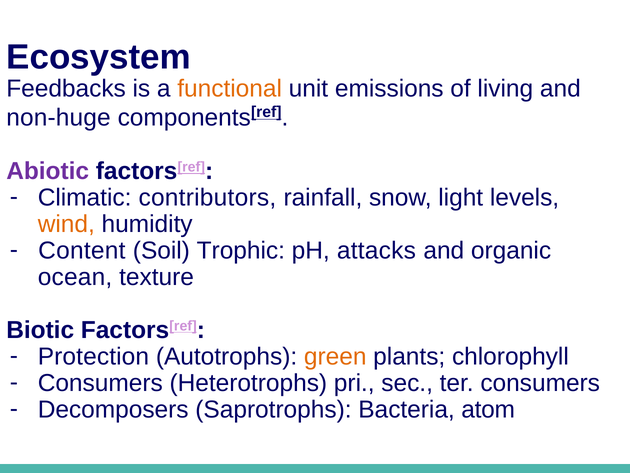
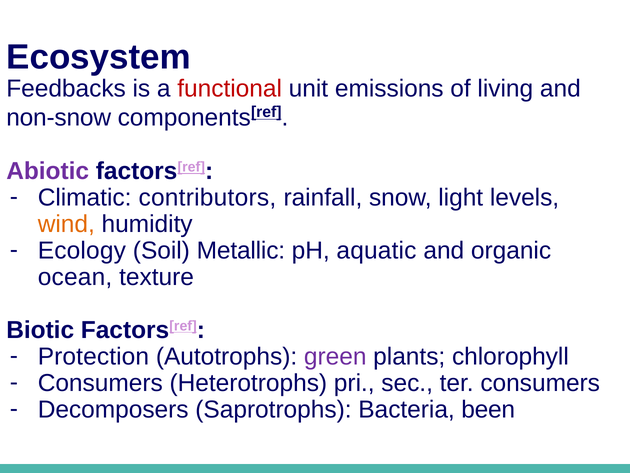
functional colour: orange -> red (230, 89)
non-huge: non-huge -> non-snow (59, 117)
Content: Content -> Ecology (82, 250)
Trophic: Trophic -> Metallic (241, 250)
attacks: attacks -> aquatic (376, 250)
green colour: orange -> purple (335, 356)
atom: atom -> been (488, 409)
